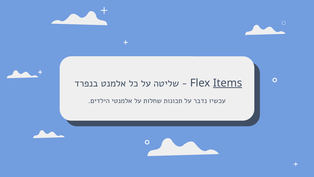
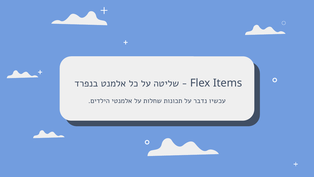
Items underline: present -> none (228, 83)
